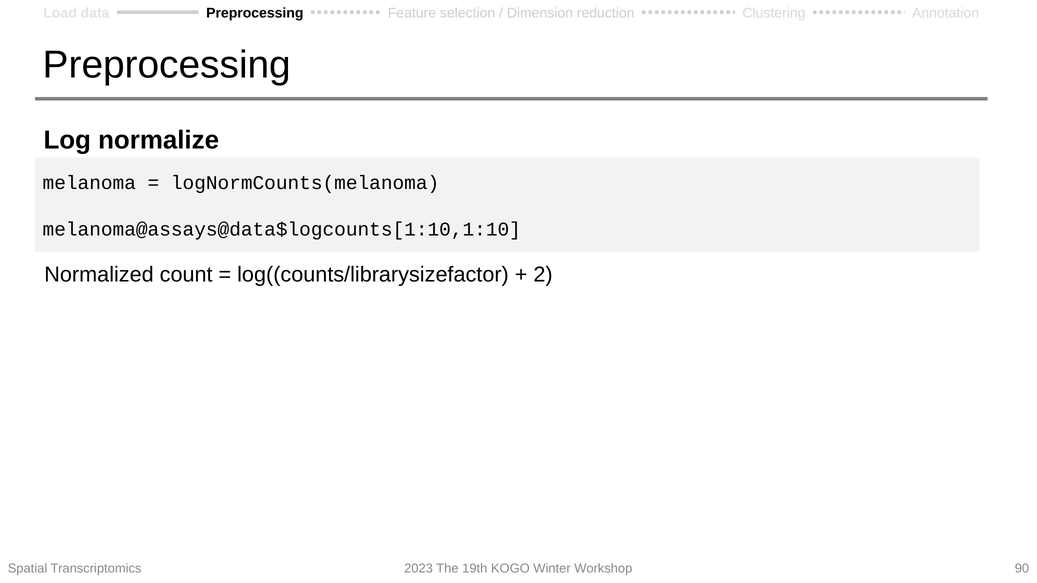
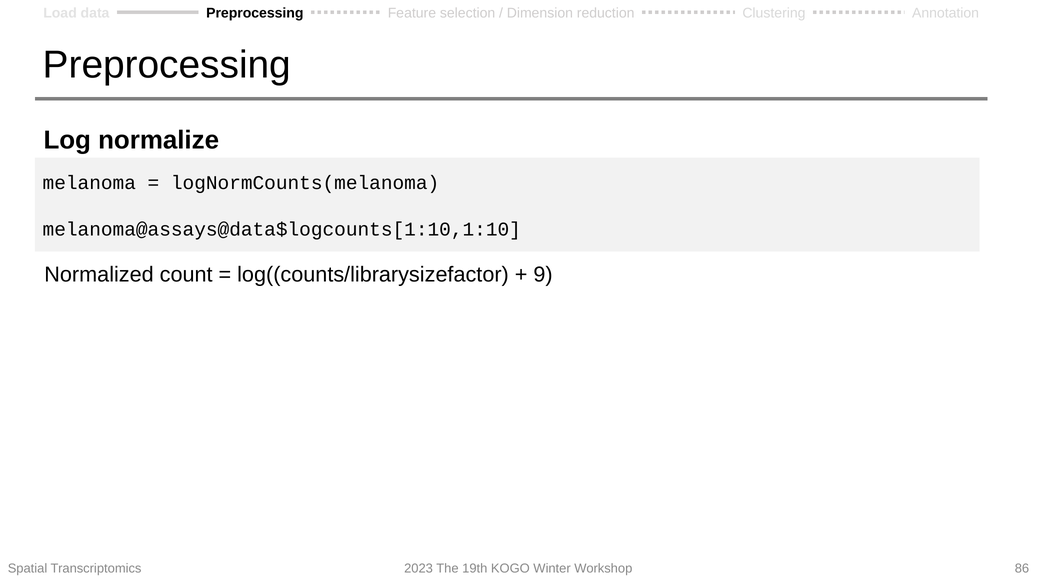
2: 2 -> 9 (543, 275)
90: 90 -> 86 (1022, 569)
